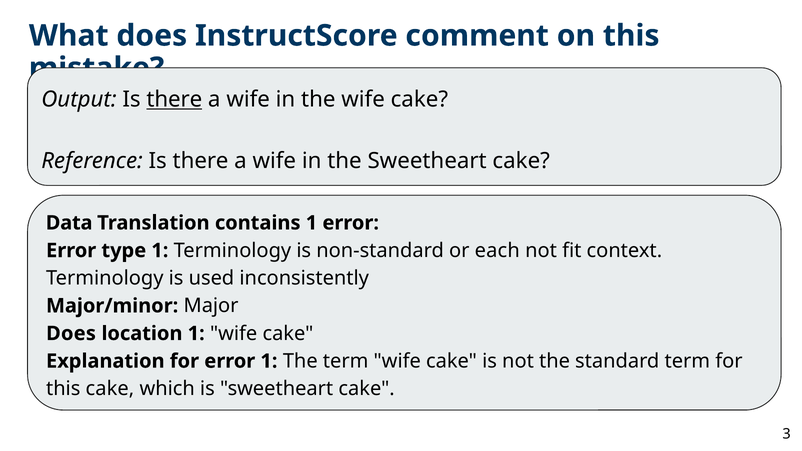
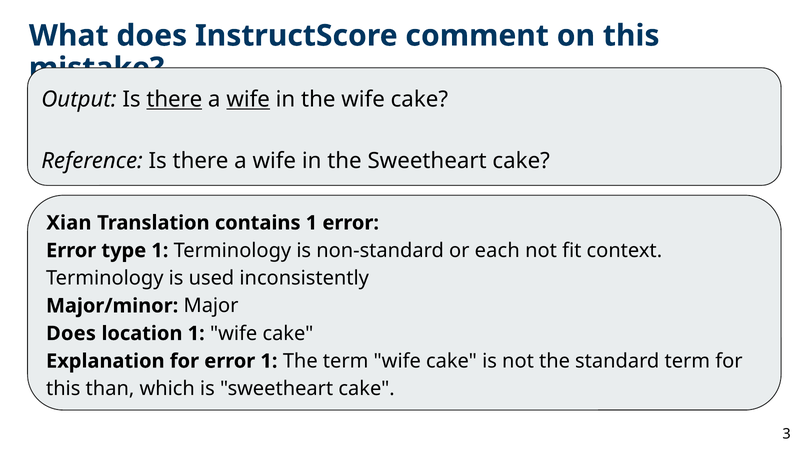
wife underline: none -> present (248, 99)
Data: Data -> Xian (69, 223)
this cake: cake -> than (110, 389)
